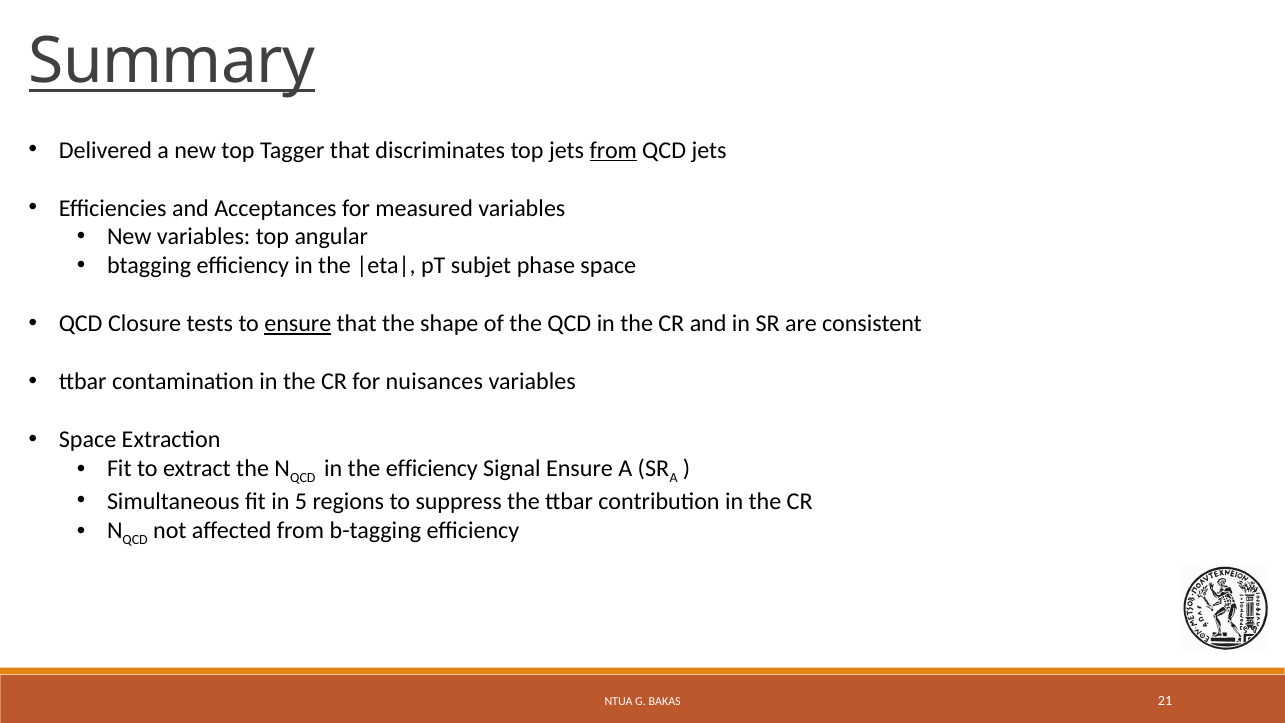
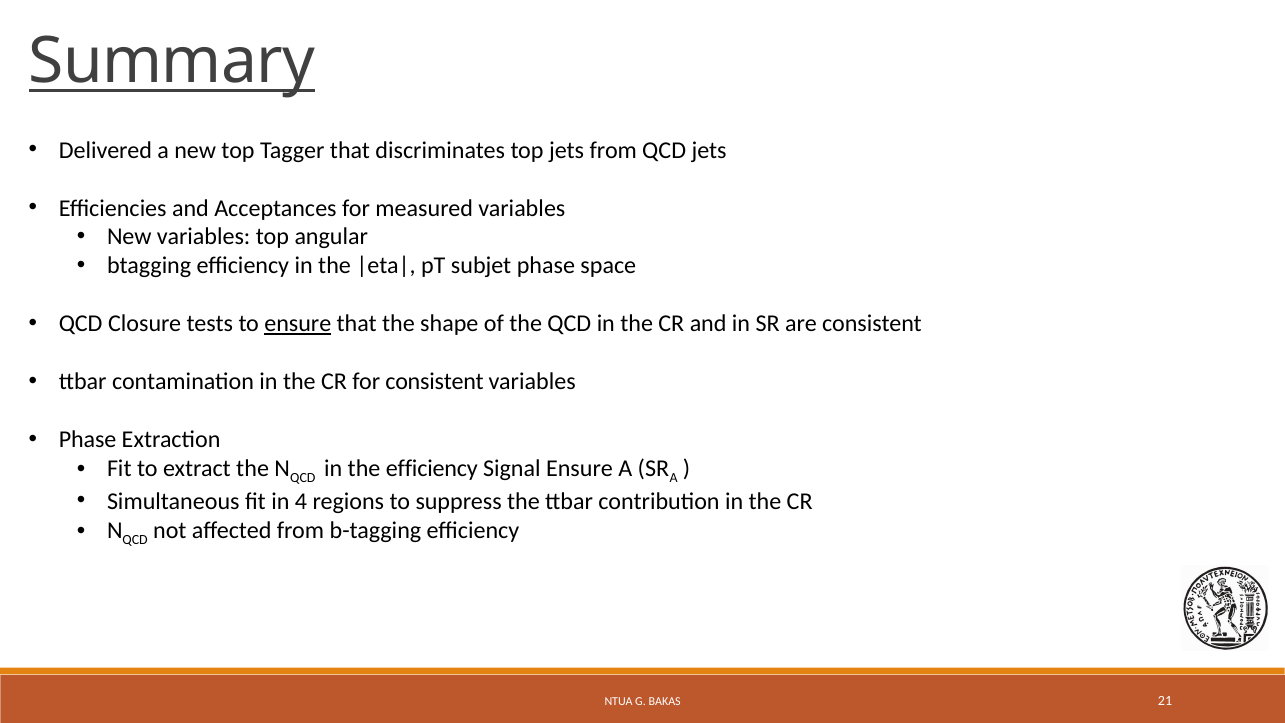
from underline: present -> none (613, 150)
for nuisances: nuisances -> consistent (435, 381)
Space: Space -> Phase (88, 439)
5: 5 -> 4 (301, 501)
